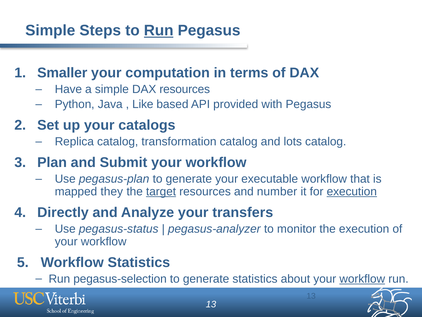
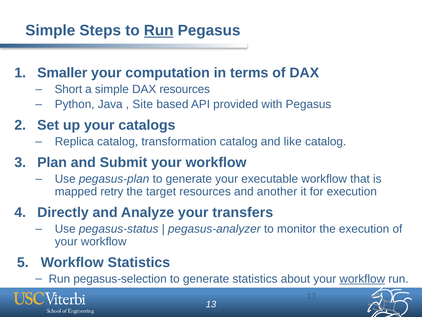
Have: Have -> Short (68, 89)
Like: Like -> Site (143, 104)
lots: lots -> like (293, 141)
they: they -> retry (112, 191)
target underline: present -> none (161, 191)
number: number -> another (277, 191)
execution underline: present -> none (352, 191)
